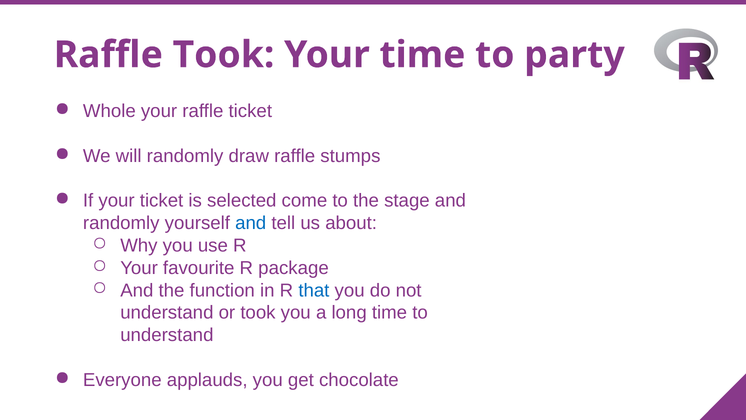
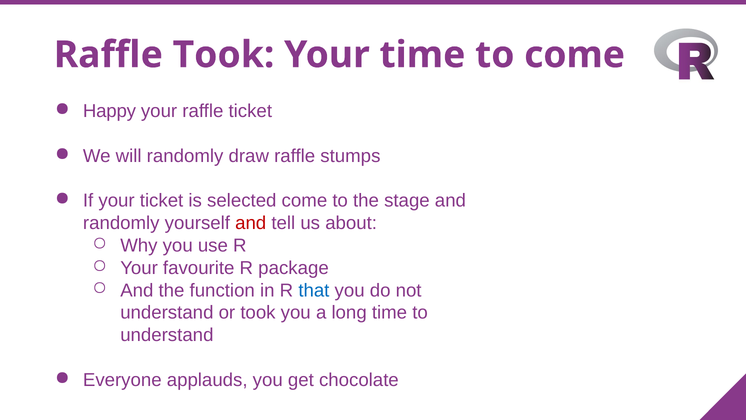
to party: party -> come (575, 55)
Whole: Whole -> Happy (109, 111)
and colour: blue -> red (251, 223)
